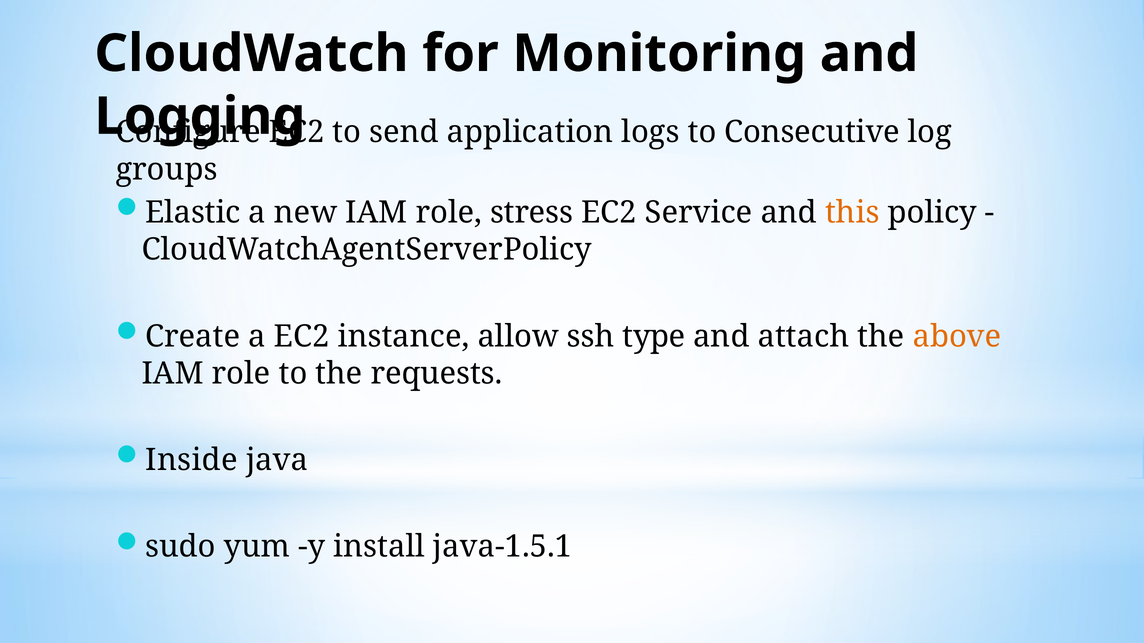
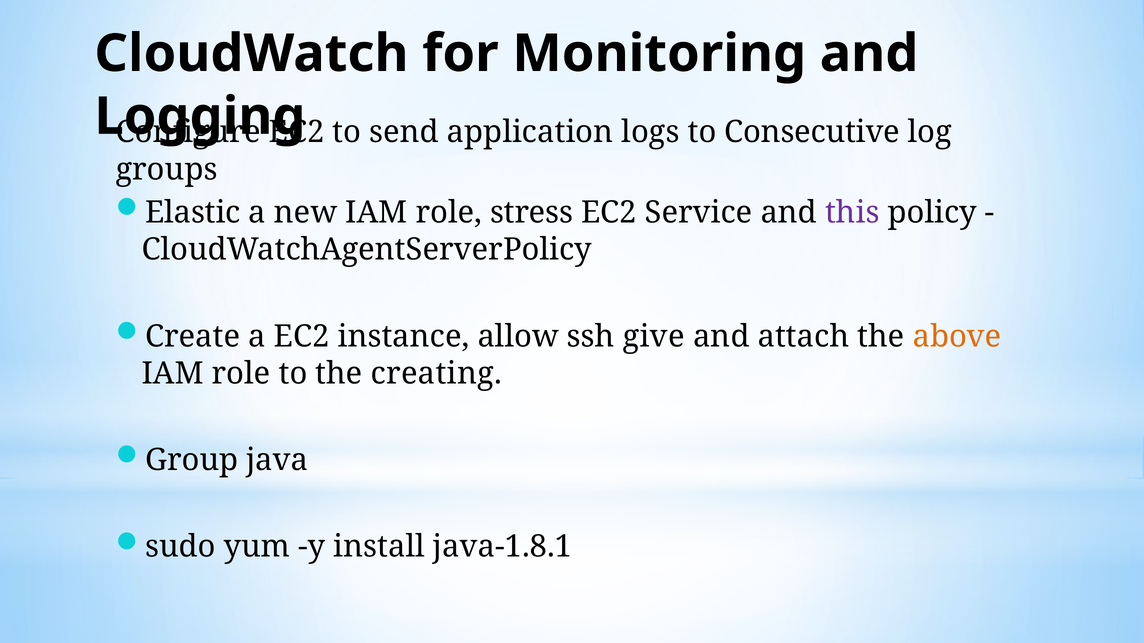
this colour: orange -> purple (852, 213)
type: type -> give (654, 337)
requests: requests -> creating (436, 374)
Inside: Inside -> Group (192, 460)
java-1.5.1: java-1.5.1 -> java-1.8.1 (503, 547)
